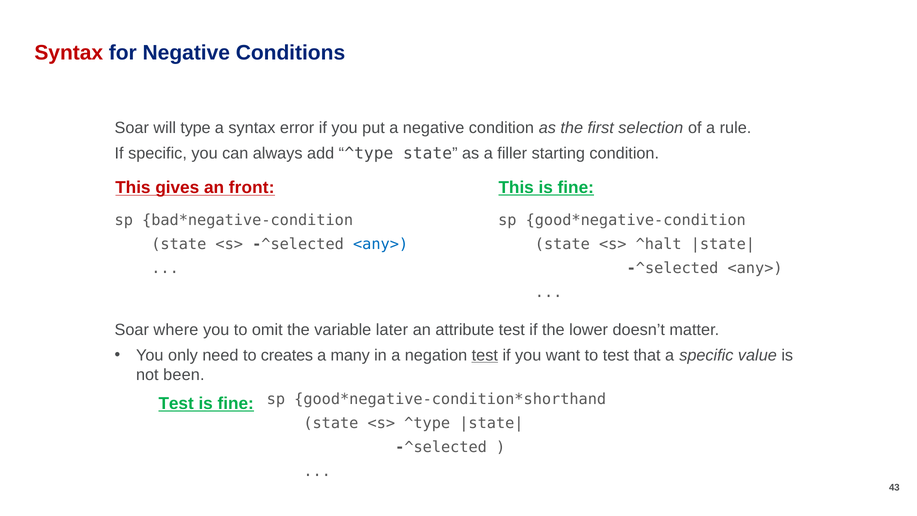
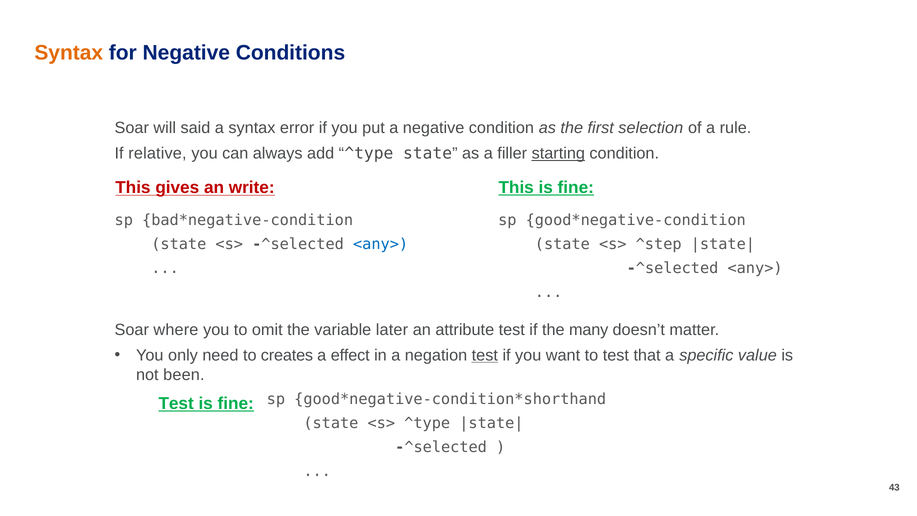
Syntax colour: red -> orange (69, 53)
type: type -> said (195, 128)
If specific: specific -> relative (157, 153)
starting underline: none -> present (558, 153)
front: front -> write (252, 188)
^halt: ^halt -> ^step (659, 244)
lower: lower -> many (589, 330)
many: many -> effect (350, 355)
